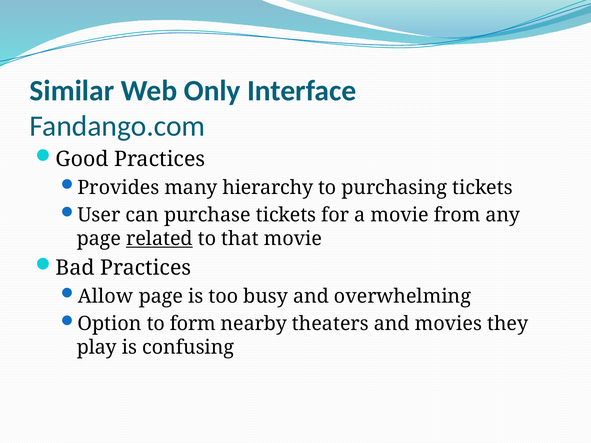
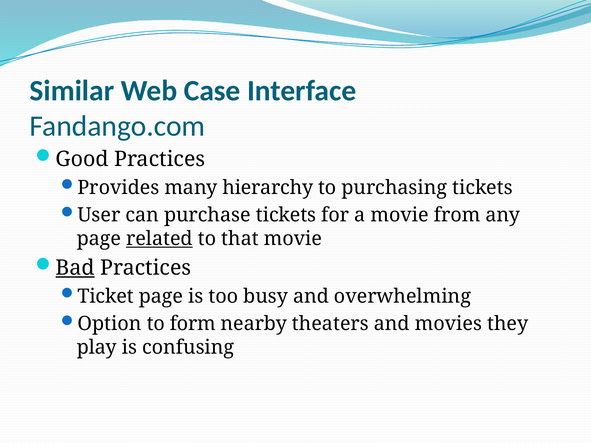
Only: Only -> Case (212, 91)
Bad underline: none -> present (75, 268)
Allow: Allow -> Ticket (106, 296)
